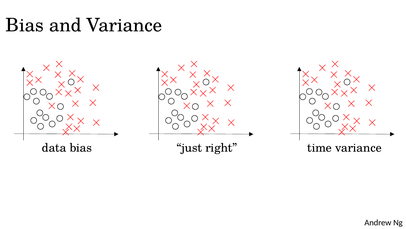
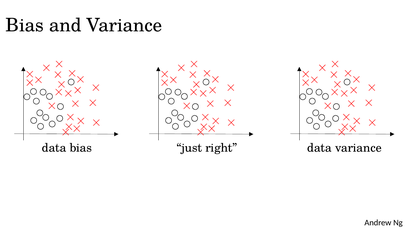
right time: time -> data (319, 148)
